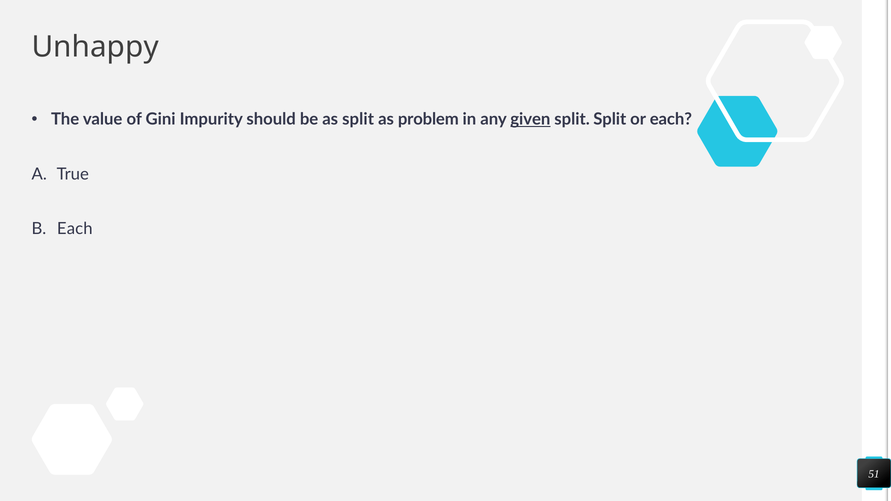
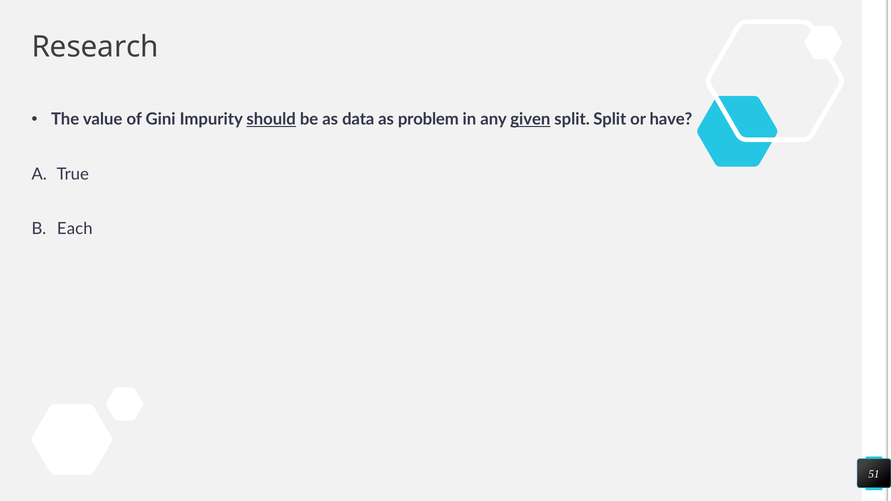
Unhappy: Unhappy -> Research (95, 47)
should underline: none -> present (271, 119)
as split: split -> data (358, 119)
or each: each -> have (671, 119)
